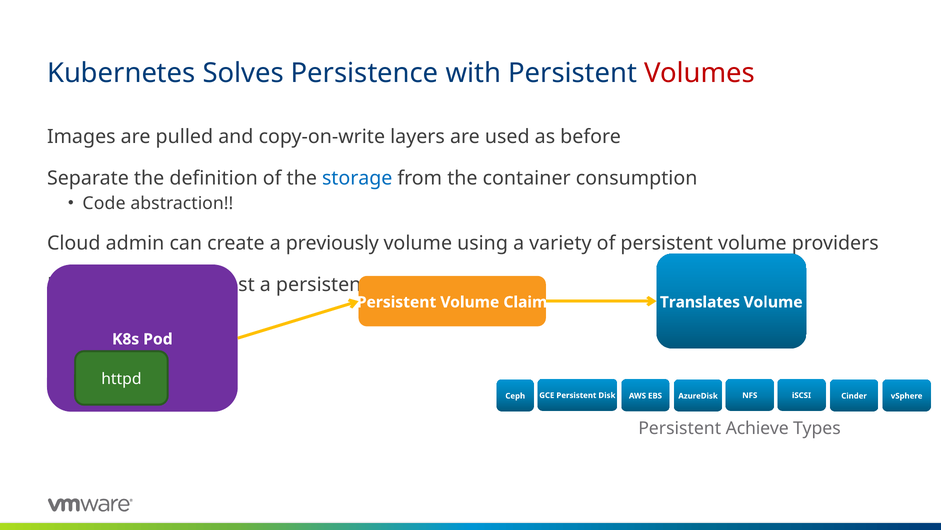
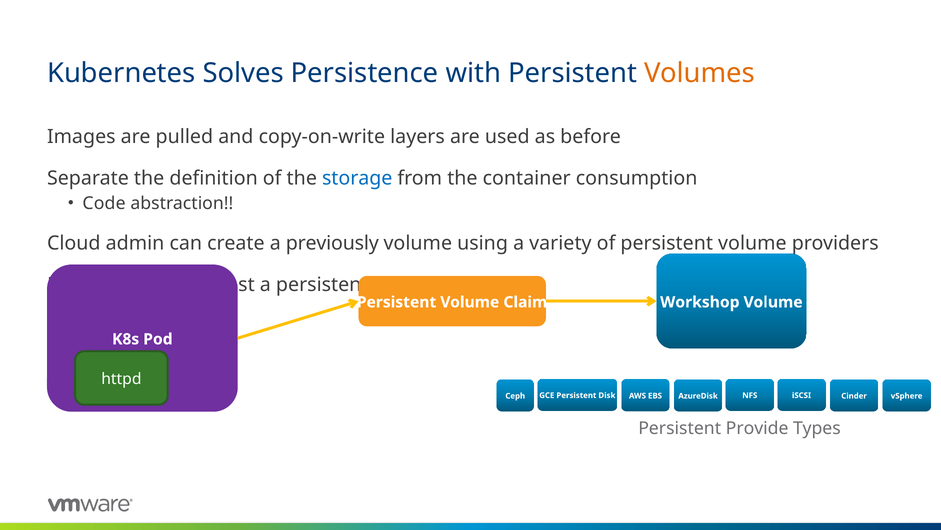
Volumes colour: red -> orange (700, 73)
Translates: Translates -> Workshop (700, 302)
Achieve: Achieve -> Provide (757, 428)
